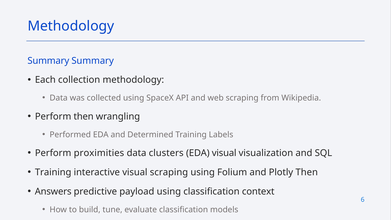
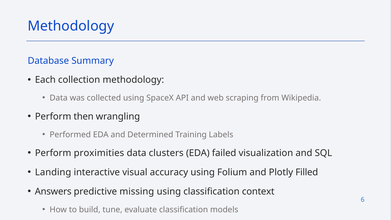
Summary: Summary -> Database (48, 61)
EDA visual: visual -> failed (224, 153)
Training: Training -> Landing (53, 172)
visual scraping: scraping -> accuracy (169, 172)
Plotly Then: Then -> Filled (307, 172)
payload: payload -> missing (137, 191)
